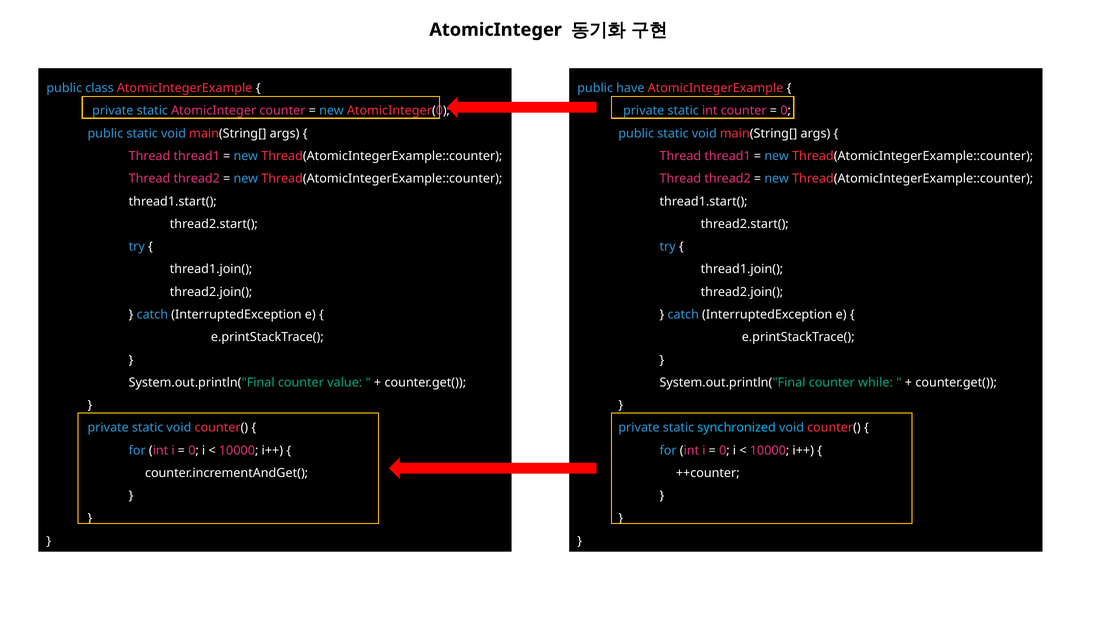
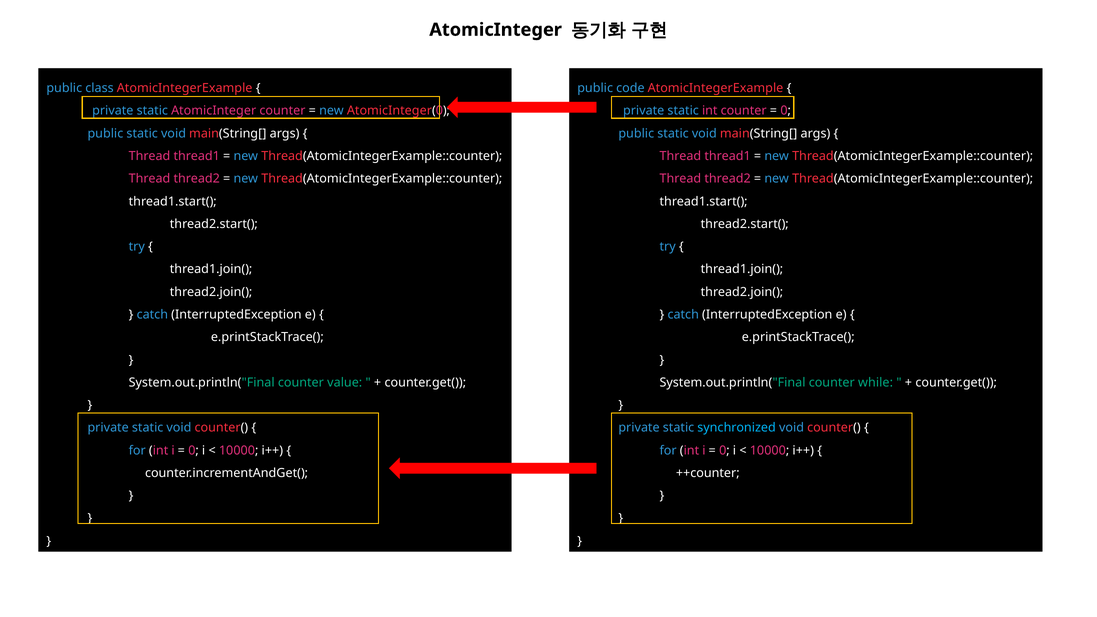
have: have -> code (630, 88)
